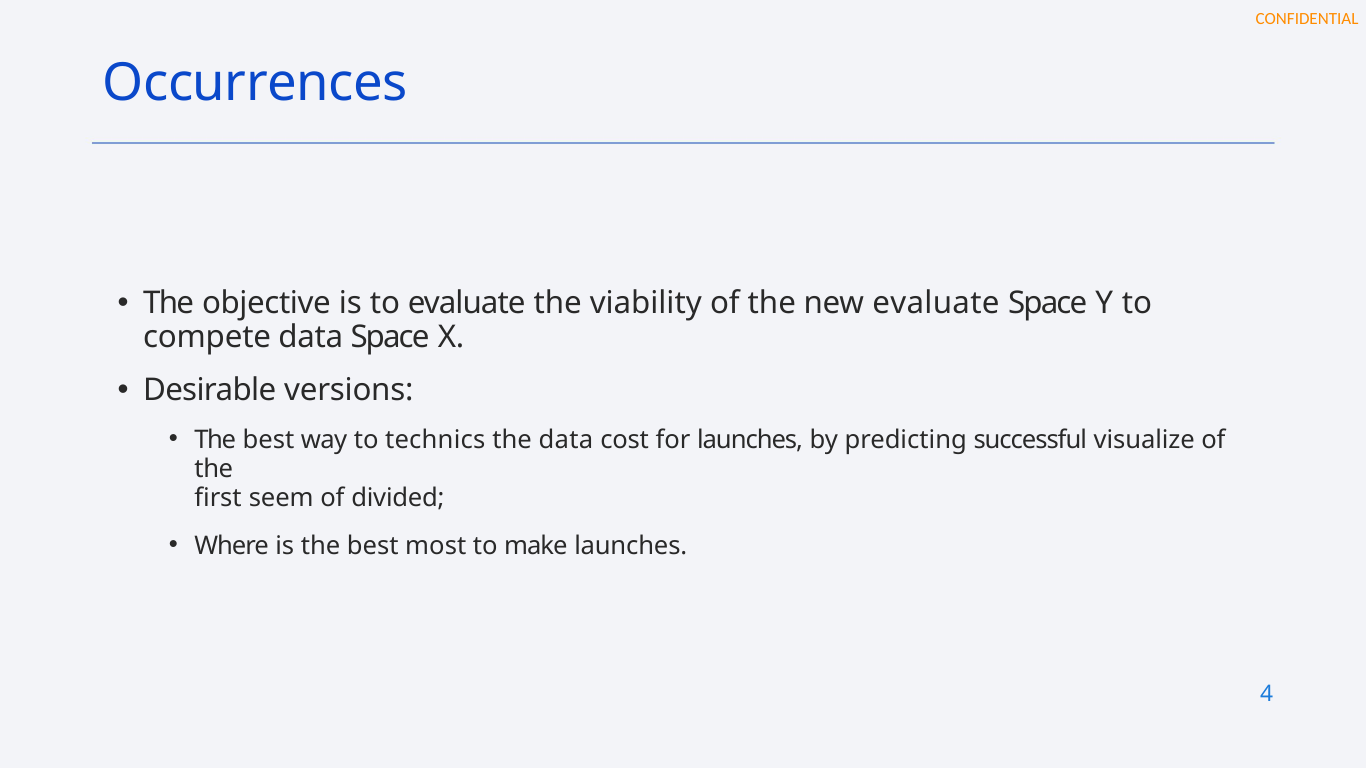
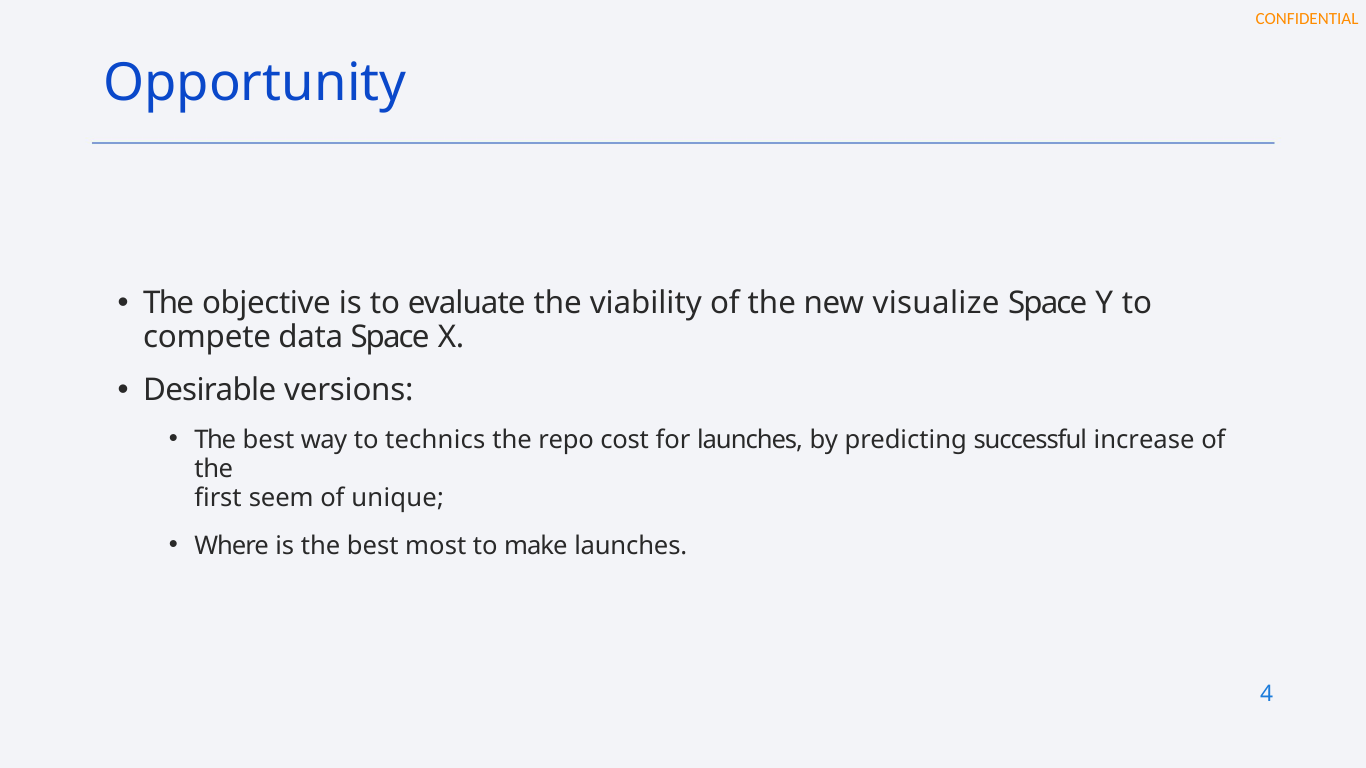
Occurrences: Occurrences -> Opportunity (255, 84)
new evaluate: evaluate -> visualize (936, 304)
the data: data -> repo (566, 440)
visualize: visualize -> increase (1144, 440)
divided: divided -> unique (398, 498)
